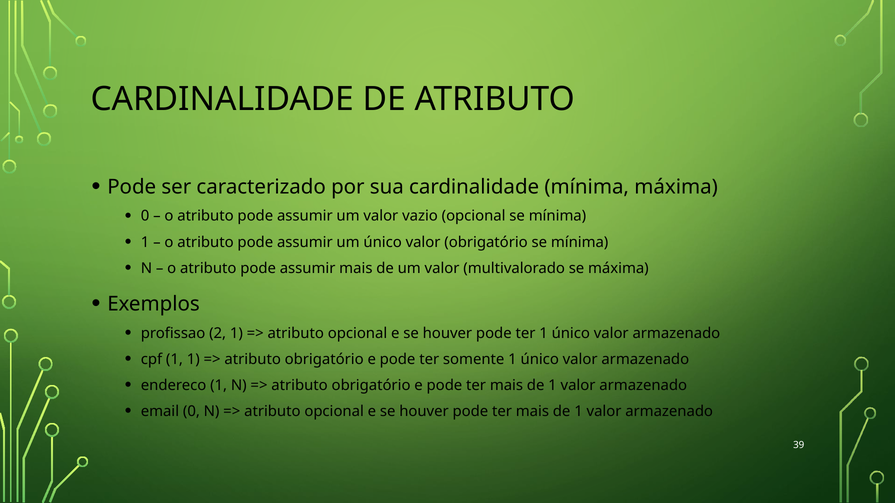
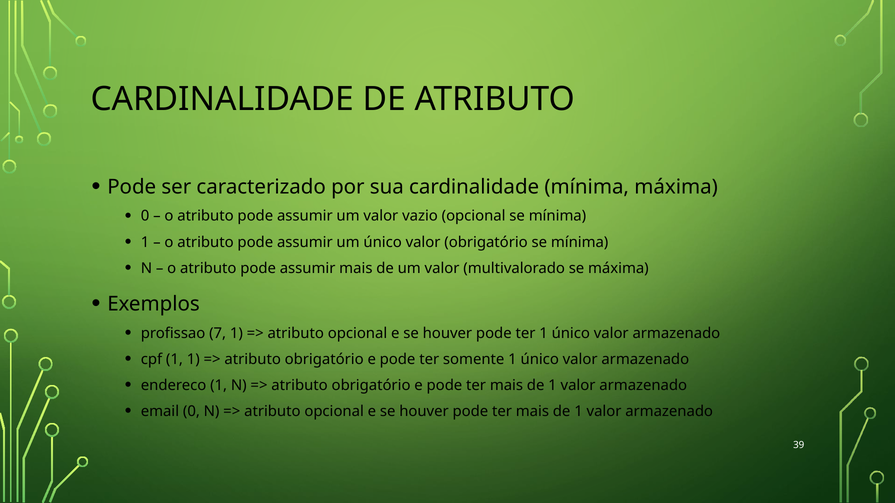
2: 2 -> 7 (218, 333)
